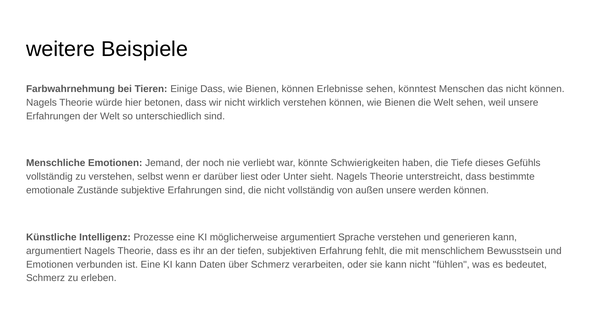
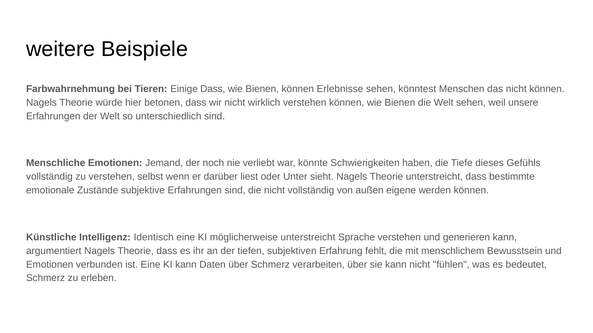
außen unsere: unsere -> eigene (401, 191)
Prozesse: Prozesse -> Identisch (154, 238)
möglicherweise argumentiert: argumentiert -> unterstreicht (308, 238)
verarbeiten oder: oder -> über (357, 265)
